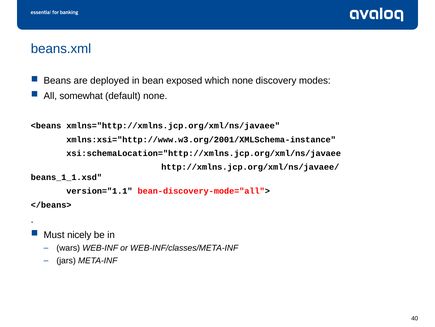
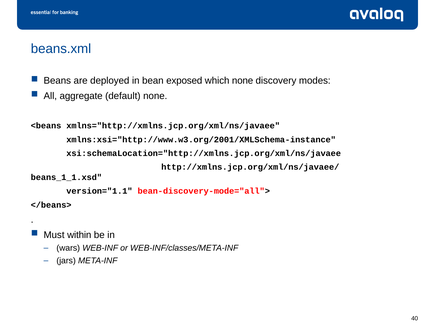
somewhat: somewhat -> aggregate (81, 96)
nicely: nicely -> within (79, 234)
